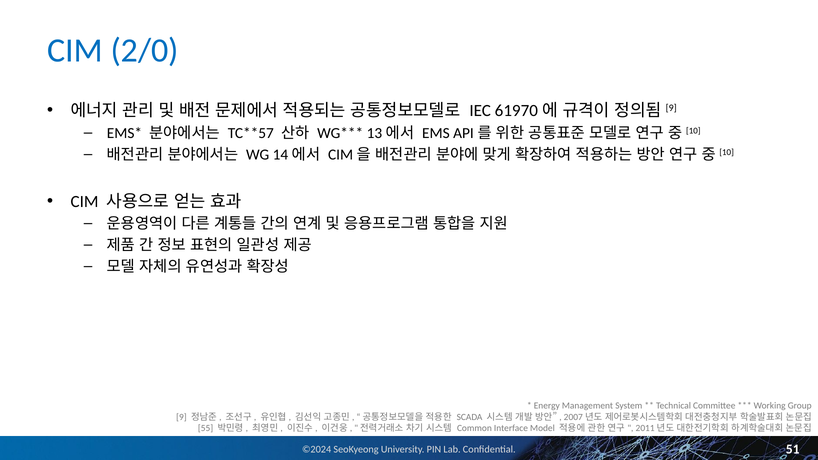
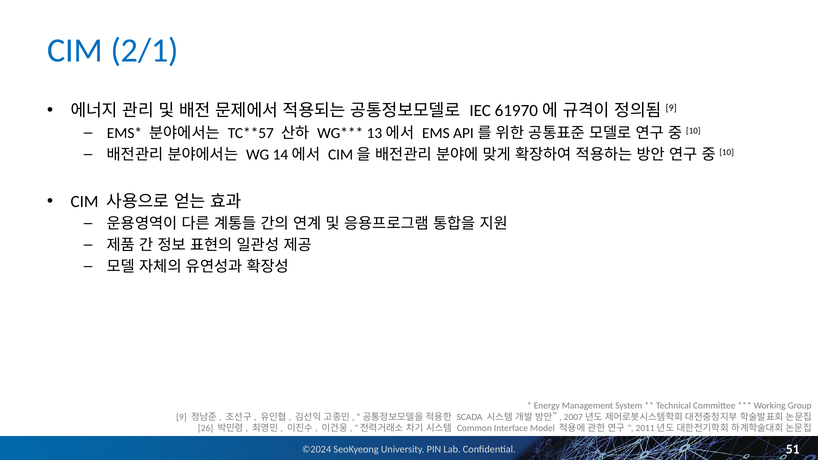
2/0: 2/0 -> 2/1 (145, 50)
55: 55 -> 26 (206, 428)
